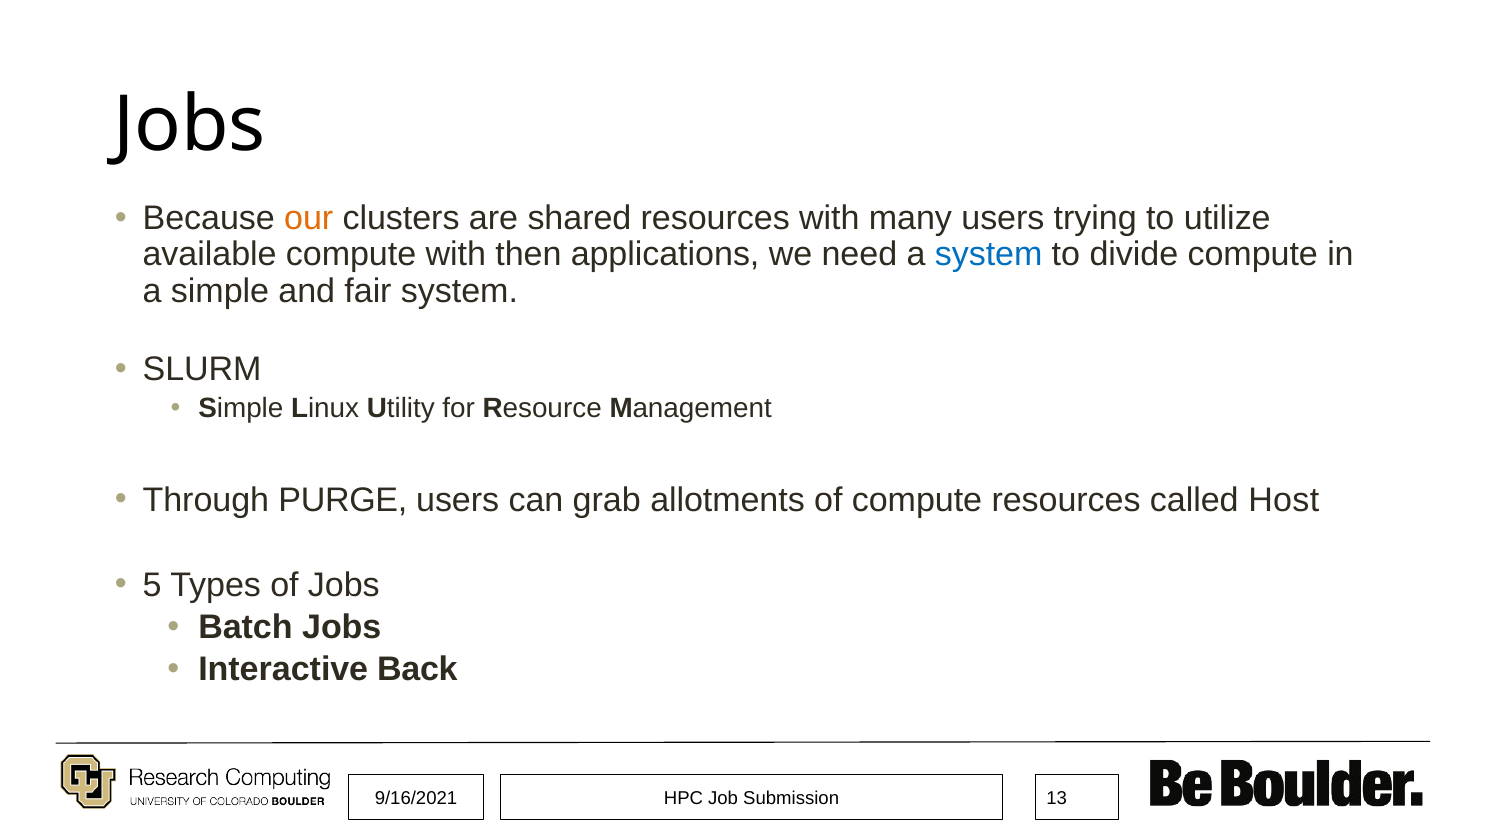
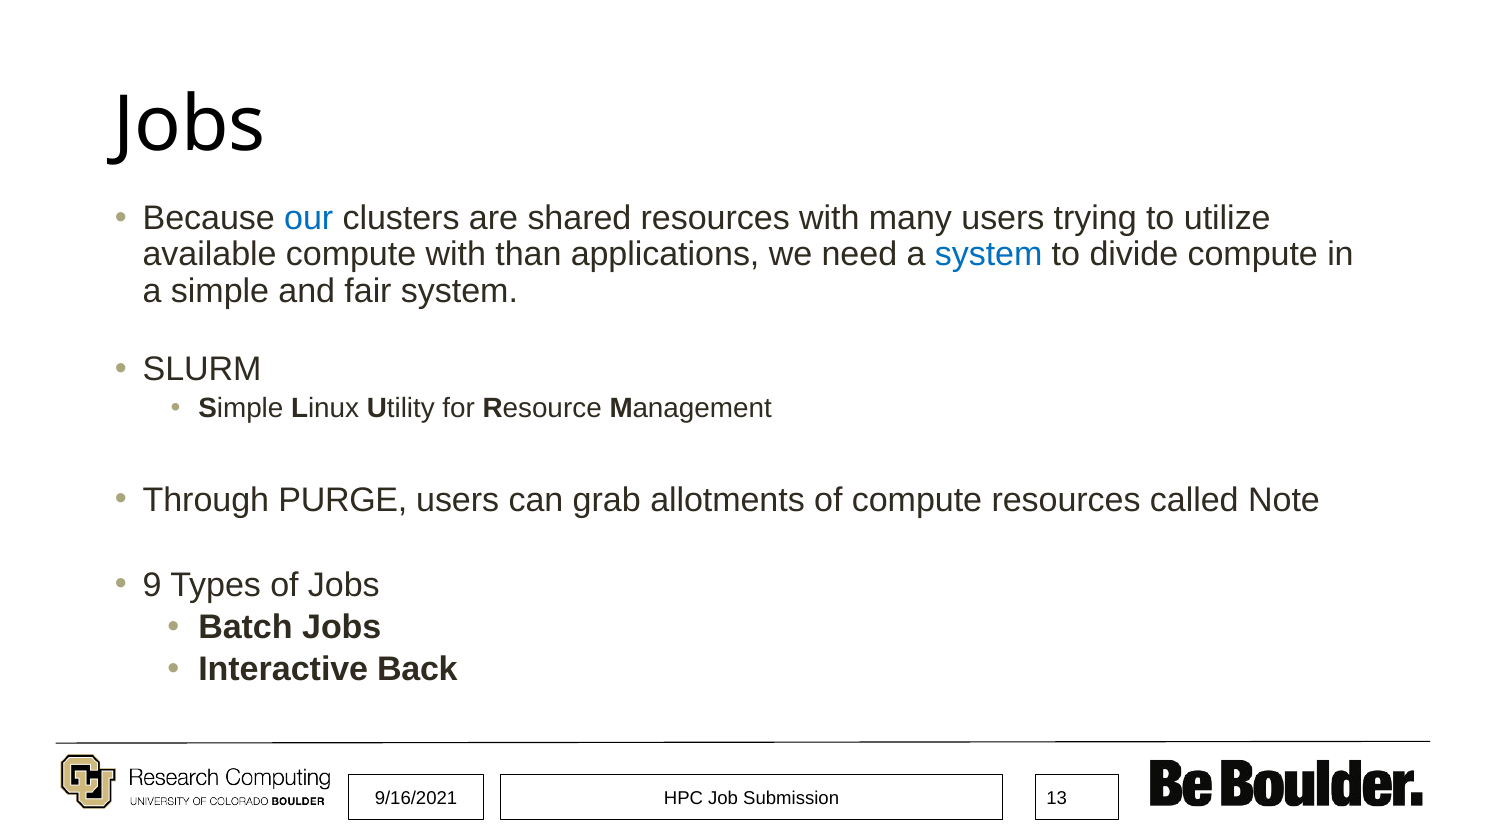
our colour: orange -> blue (309, 218)
then: then -> than (528, 254)
Host: Host -> Note (1284, 500)
5: 5 -> 9 (152, 585)
